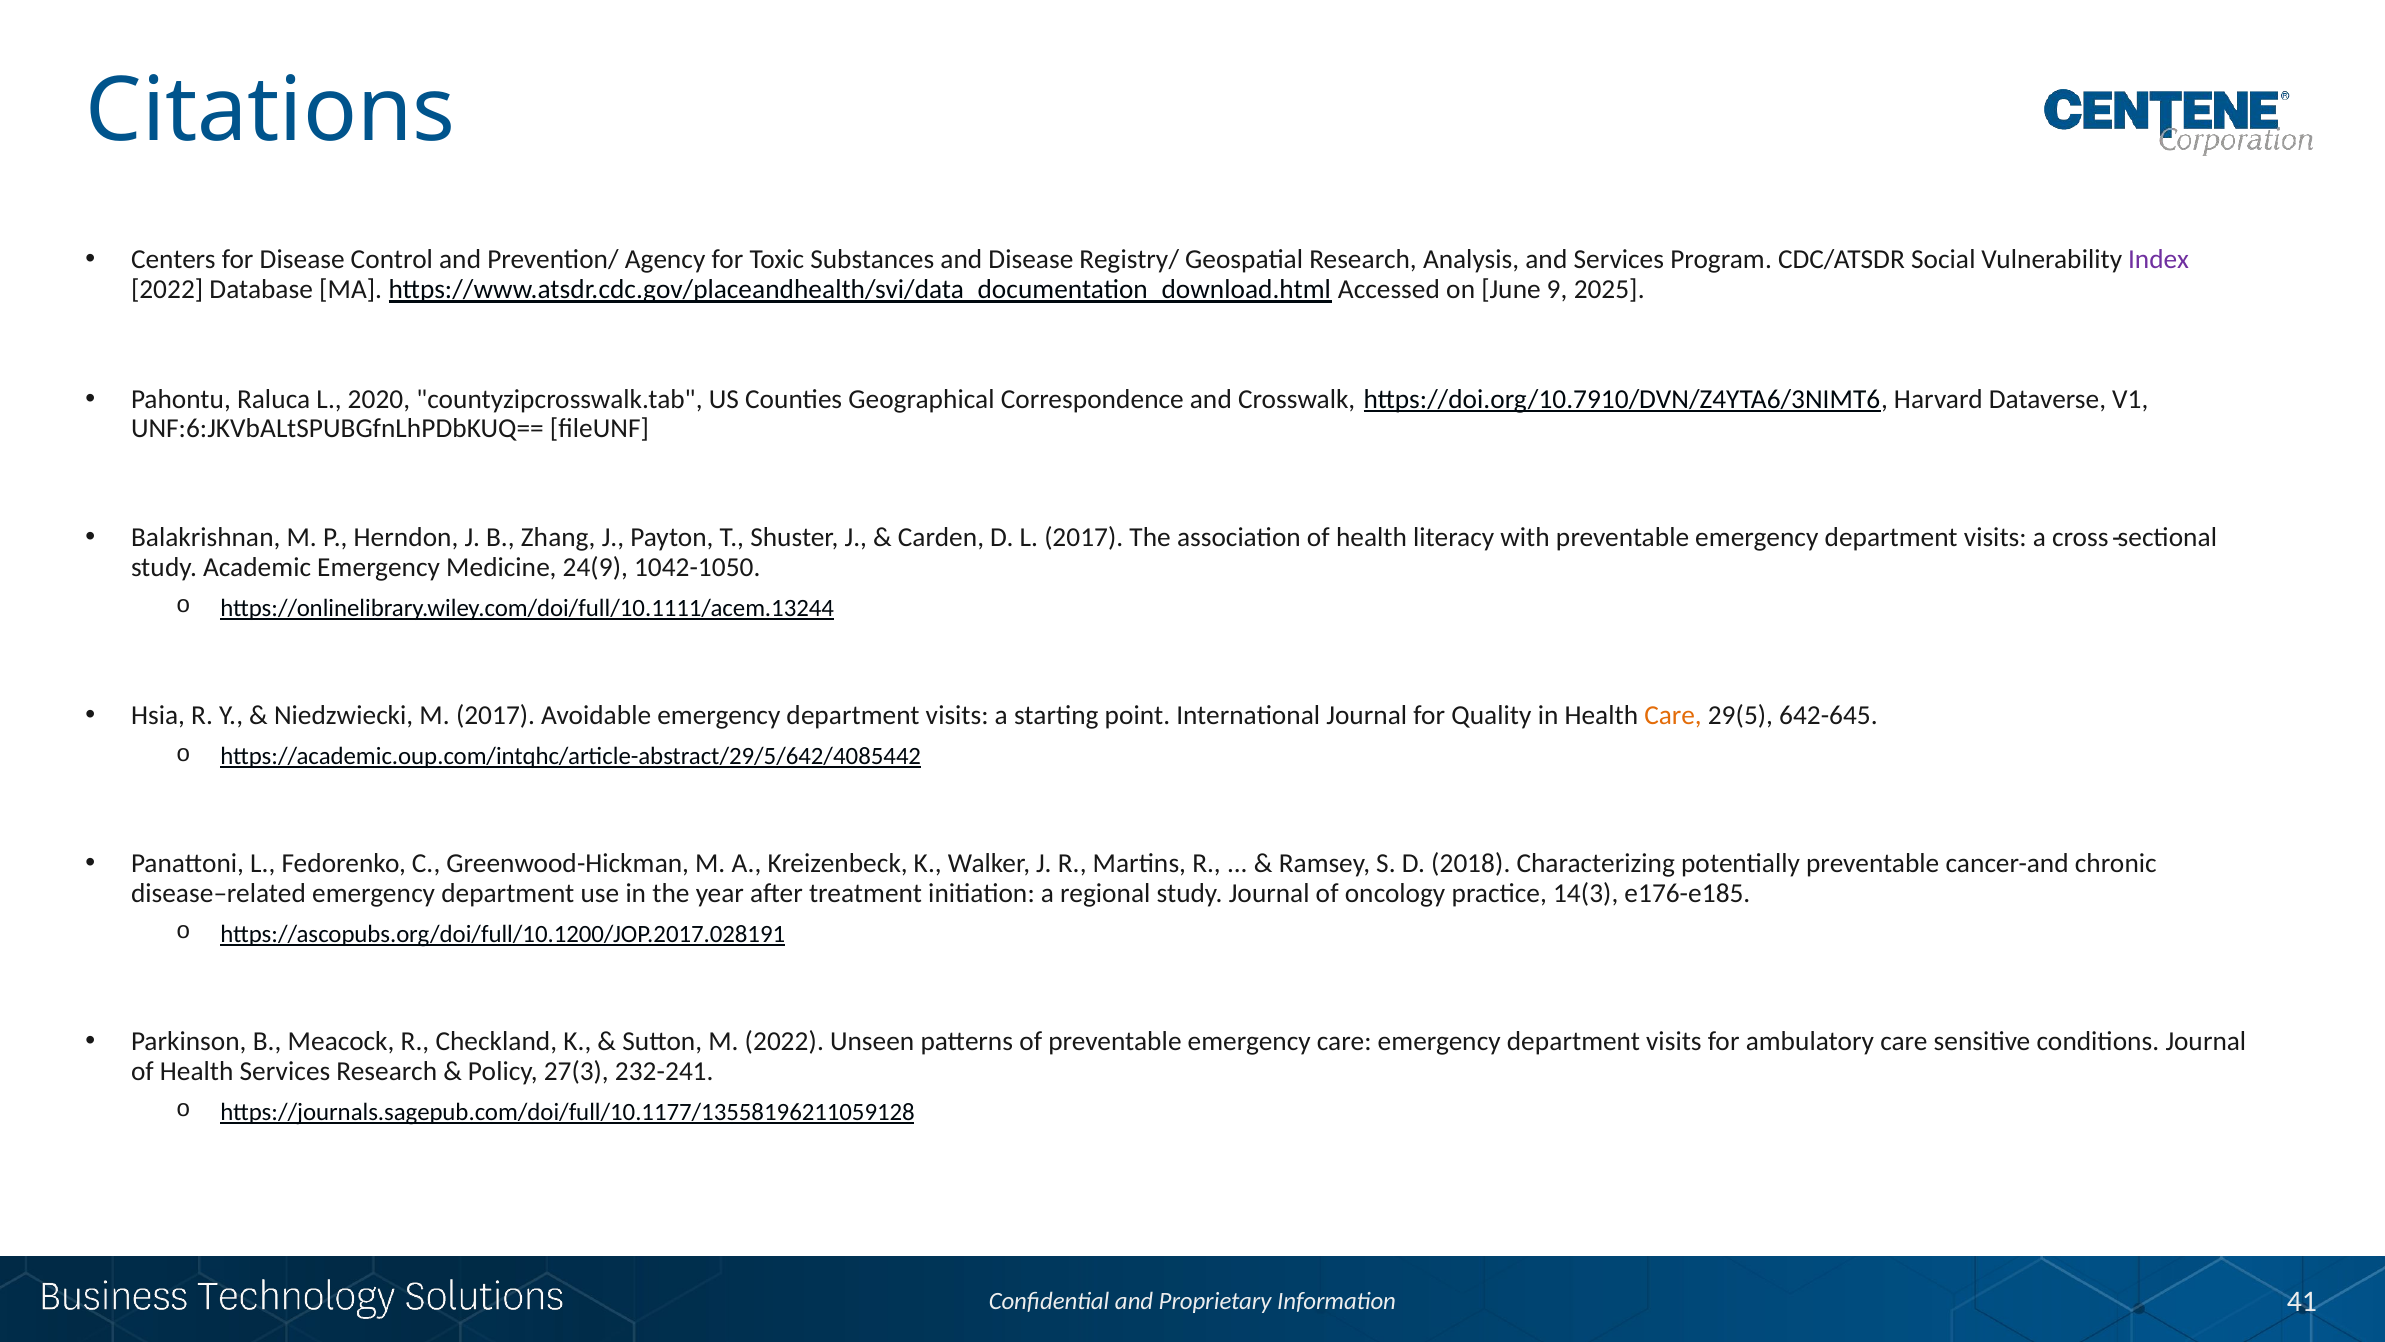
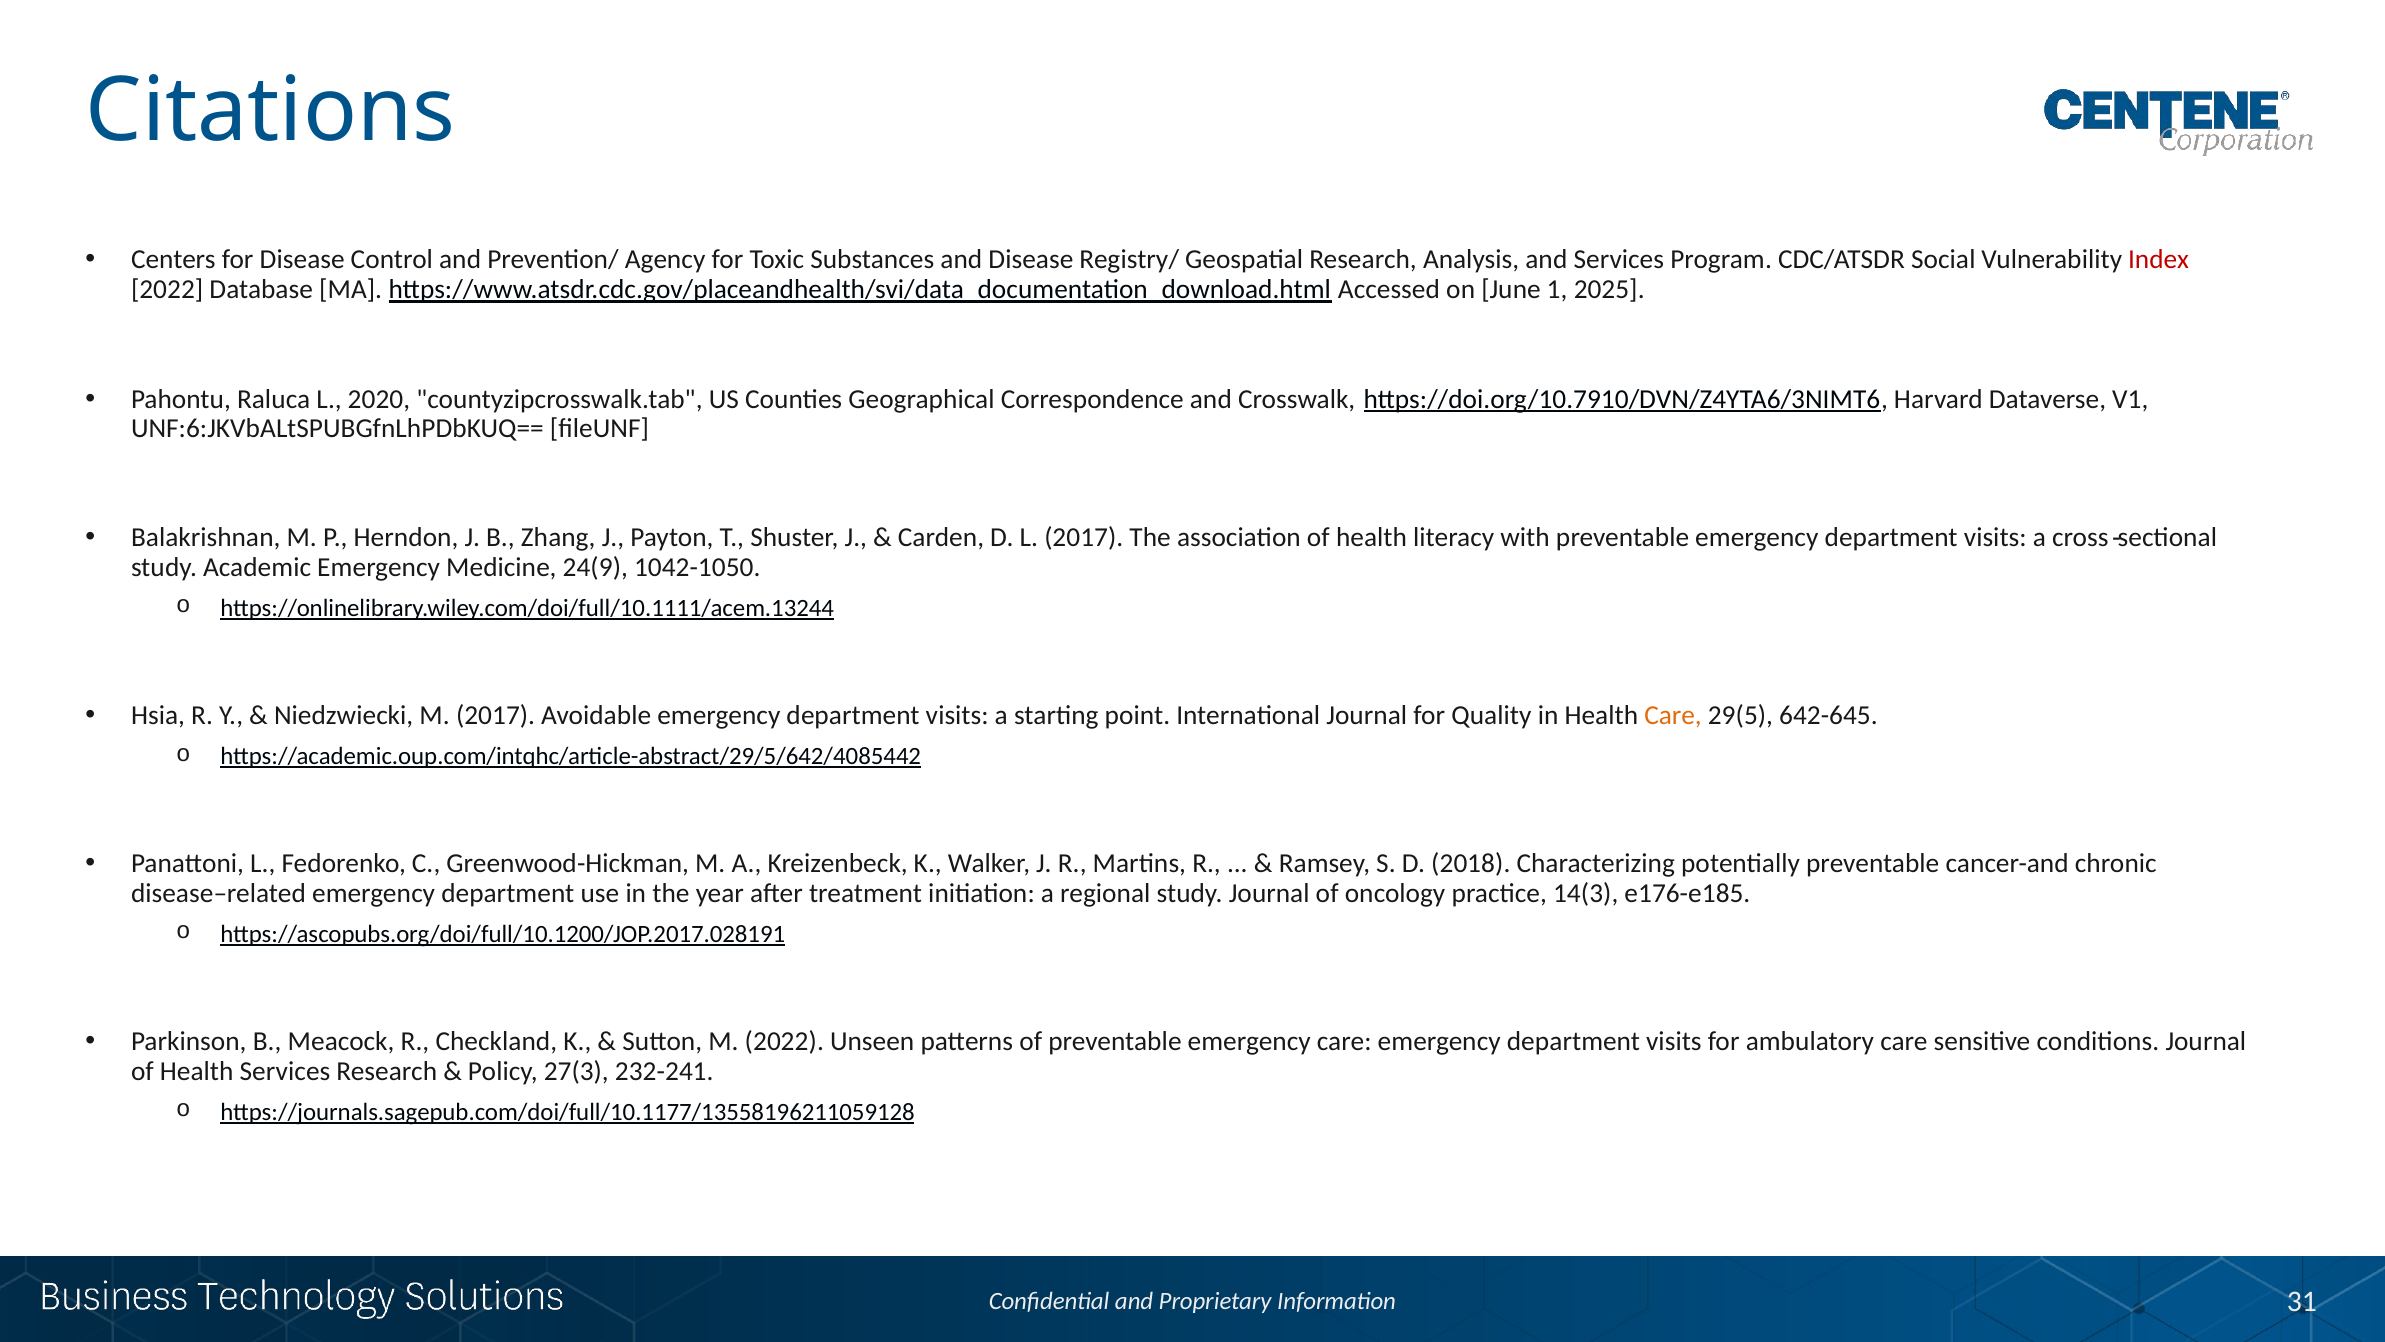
Index colour: purple -> red (2159, 260)
9: 9 -> 1 (1557, 290)
41: 41 -> 31 (2302, 1301)
